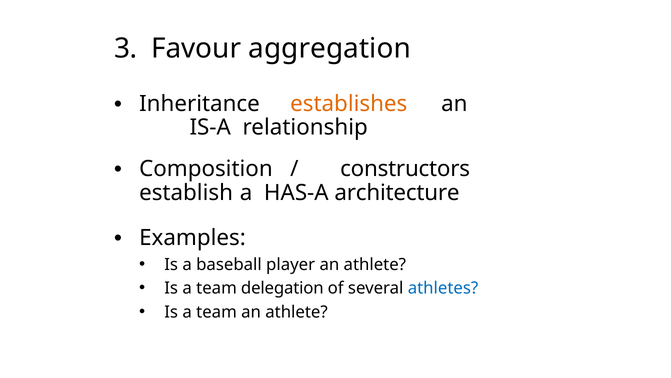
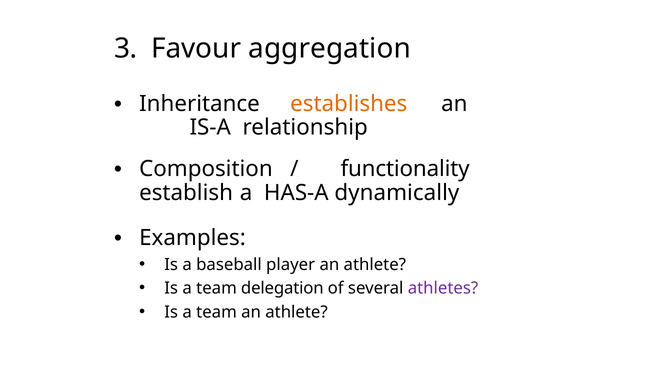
constructors: constructors -> functionality (405, 169)
architecture: architecture -> dynamically (397, 192)
athletes colour: blue -> purple (443, 288)
